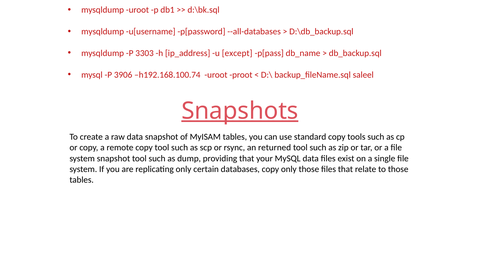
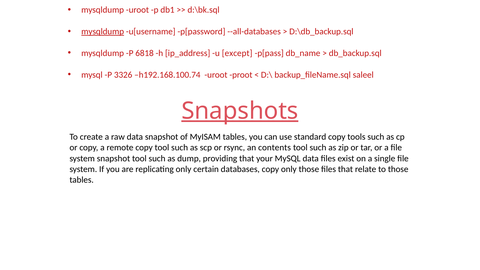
mysqldump underline: none -> present (103, 32)
3303: 3303 -> 6818 (145, 53)
3906: 3906 -> 3326 (123, 75)
returned: returned -> contents (275, 148)
